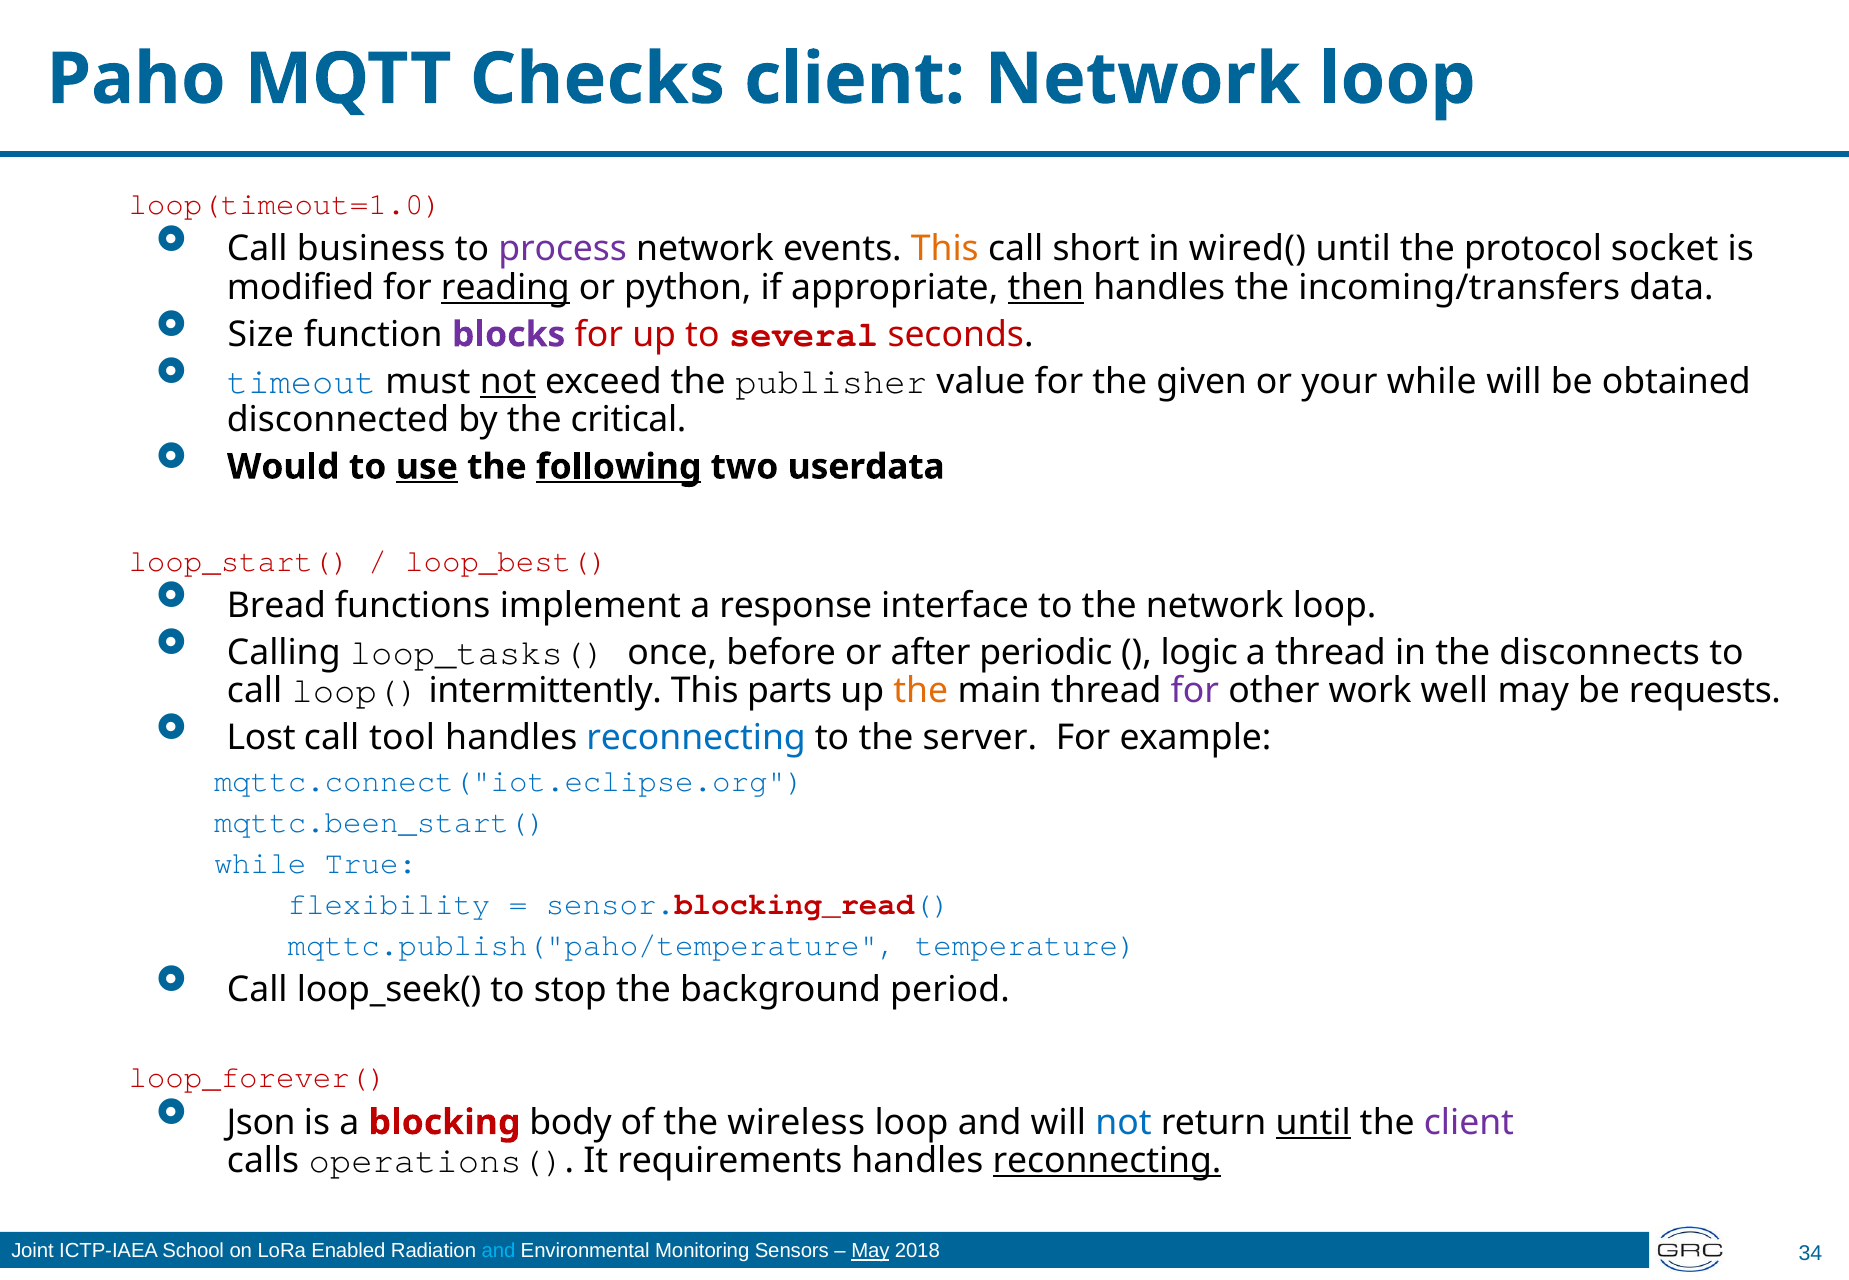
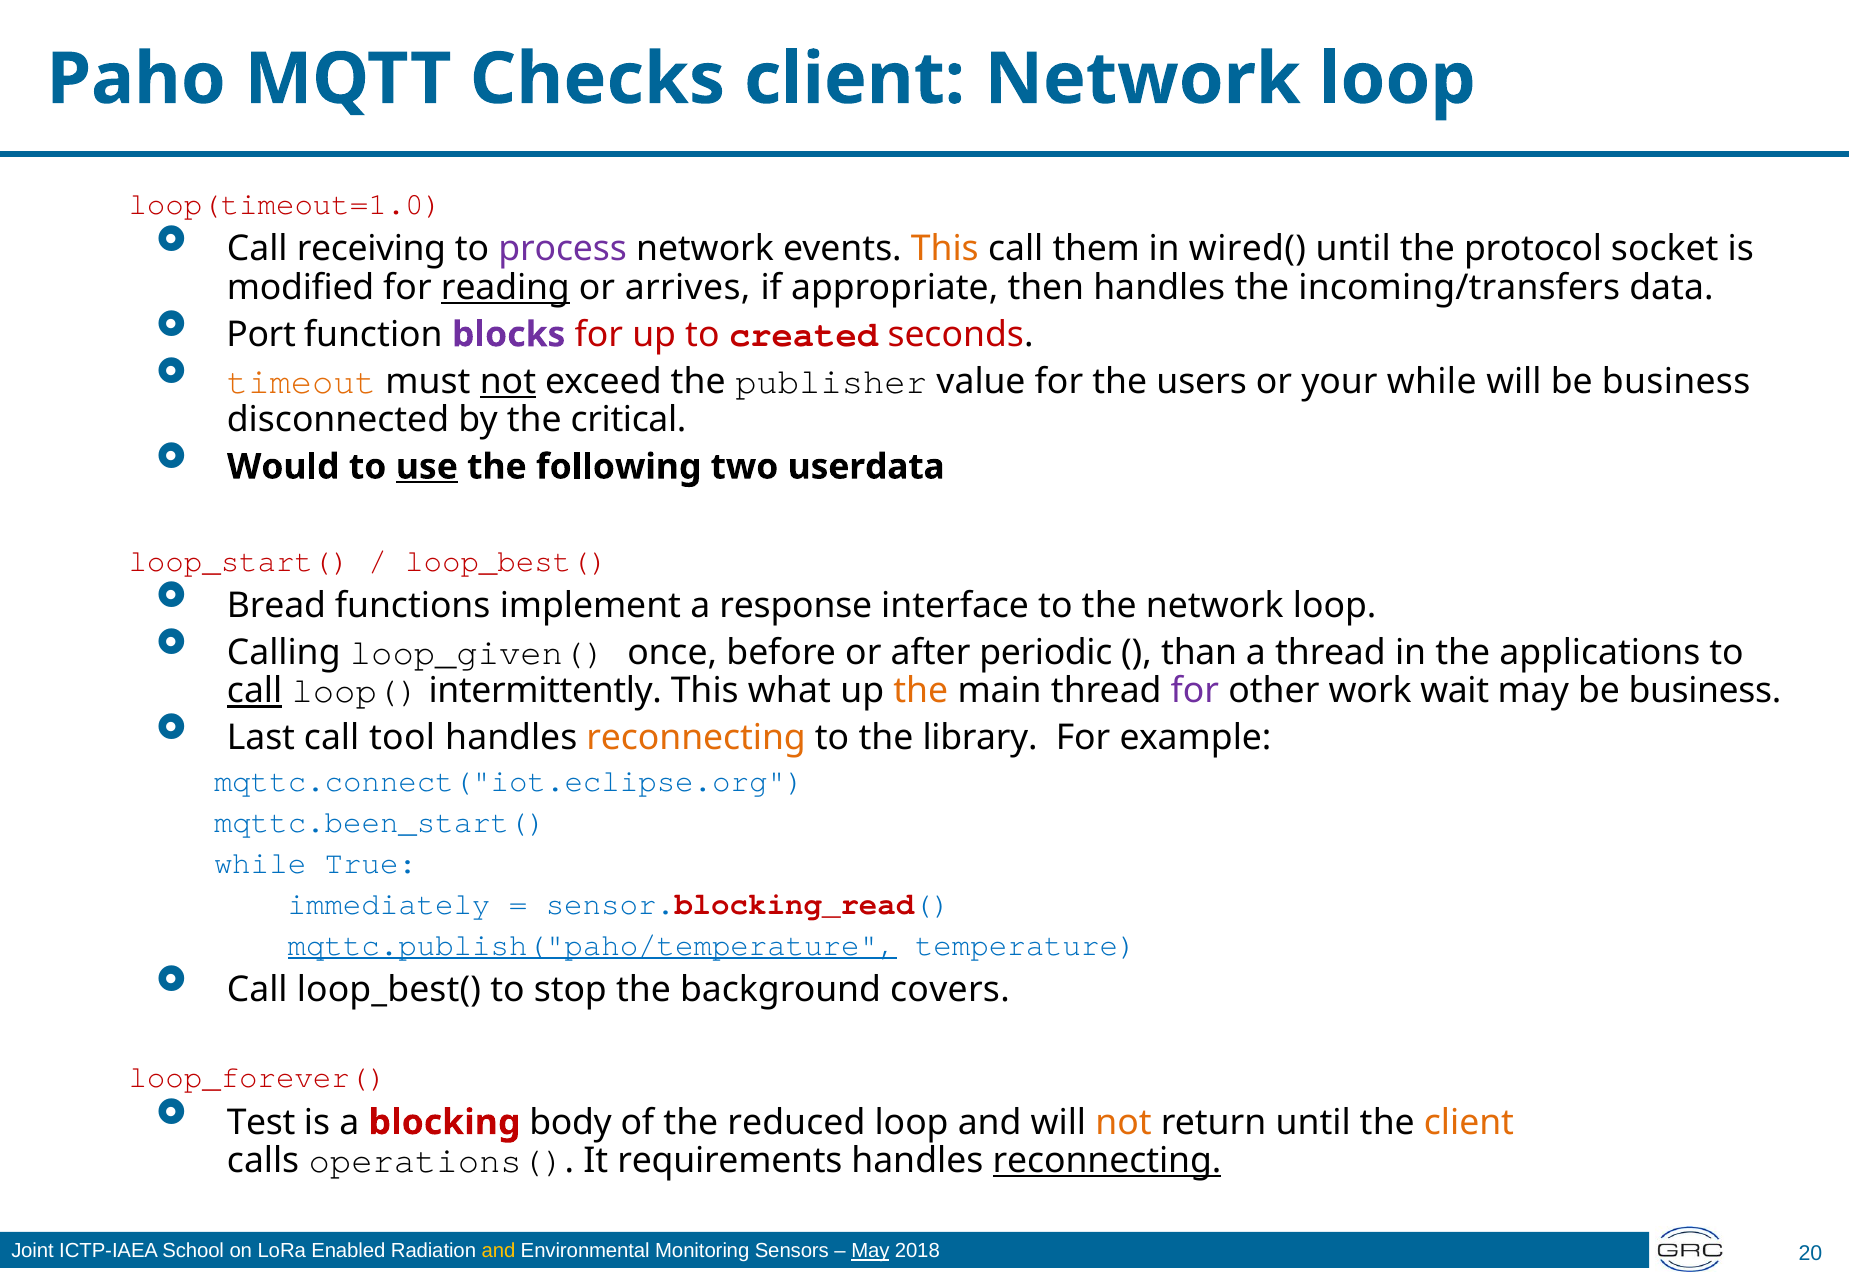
business: business -> receiving (371, 249)
short: short -> them (1096, 249)
python: python -> arrives (688, 288)
then underline: present -> none (1046, 288)
Size: Size -> Port (261, 335)
several: several -> created (804, 335)
timeout colour: blue -> orange (302, 381)
given: given -> users (1202, 381)
will be obtained: obtained -> business (1676, 381)
following underline: present -> none (619, 467)
loop_tasks(: loop_tasks( -> loop_given( (478, 653)
logic: logic -> than (1199, 653)
disconnects: disconnects -> applications (1600, 653)
call underline: none -> present (255, 691)
parts: parts -> what (789, 691)
well: well -> wait (1455, 691)
may be requests: requests -> business (1705, 691)
Lost: Lost -> Last (261, 738)
reconnecting colour: blue -> orange (696, 738)
server: server -> library (980, 738)
flexibility: flexibility -> immediately (389, 904)
mqttc.publish("paho/temperature underline: none -> present (592, 945)
Call loop_seek(: loop_seek( -> loop_best( (389, 990)
period: period -> covers (950, 990)
Json: Json -> Test (261, 1123)
wireless: wireless -> reduced (796, 1123)
not colour: blue -> orange (1124, 1123)
until underline: present -> none (1313, 1123)
client colour: purple -> orange (1469, 1123)
and colour: light blue -> yellow (498, 1251)
34: 34 -> 20 (1811, 1253)
